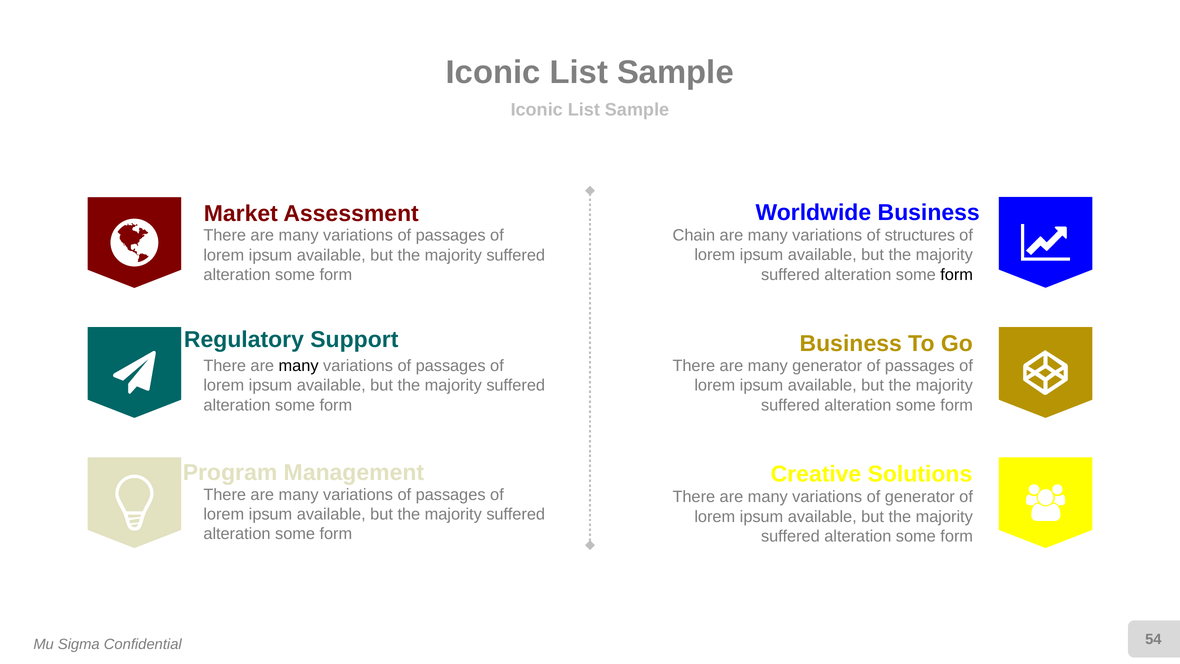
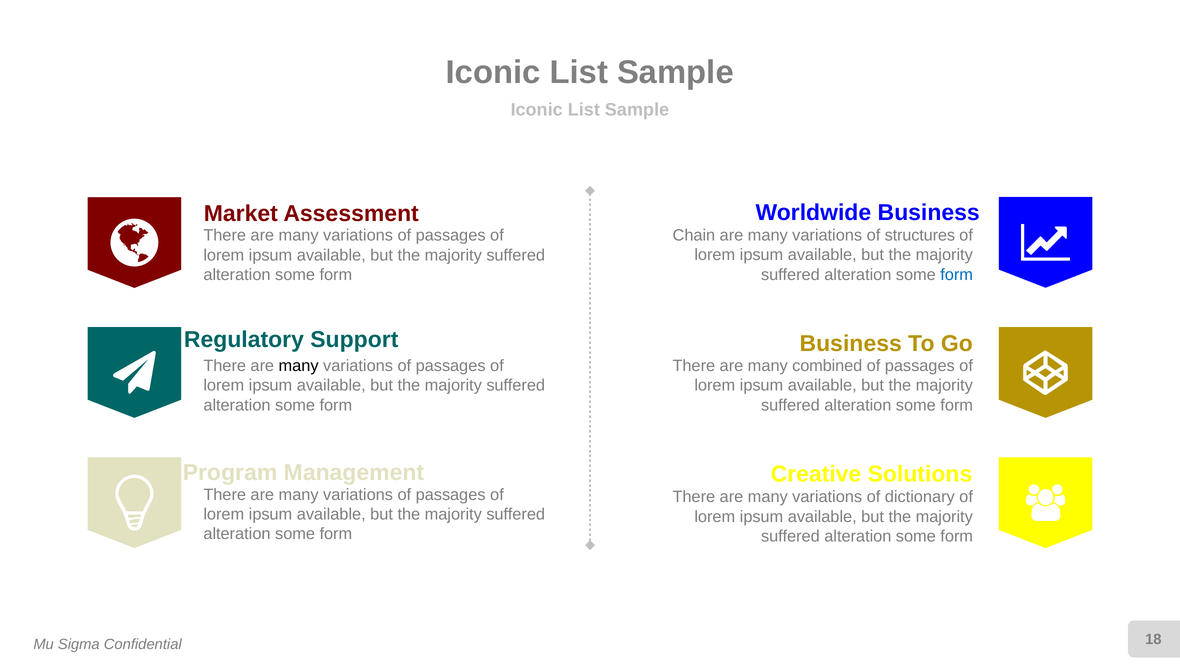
form colour: black -> blue (957, 275)
many generator: generator -> combined (827, 366)
of generator: generator -> dictionary (920, 497)
54: 54 -> 18 (1153, 639)
